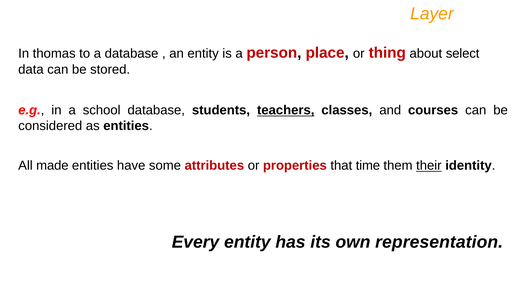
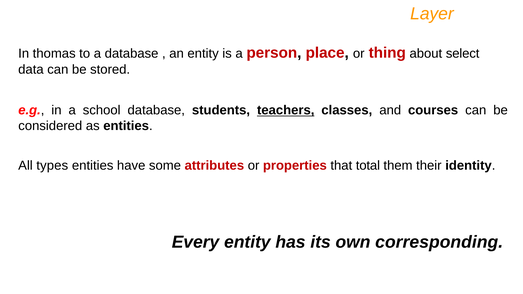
made: made -> types (52, 166)
time: time -> total (368, 166)
their underline: present -> none (429, 166)
representation: representation -> corresponding (439, 242)
